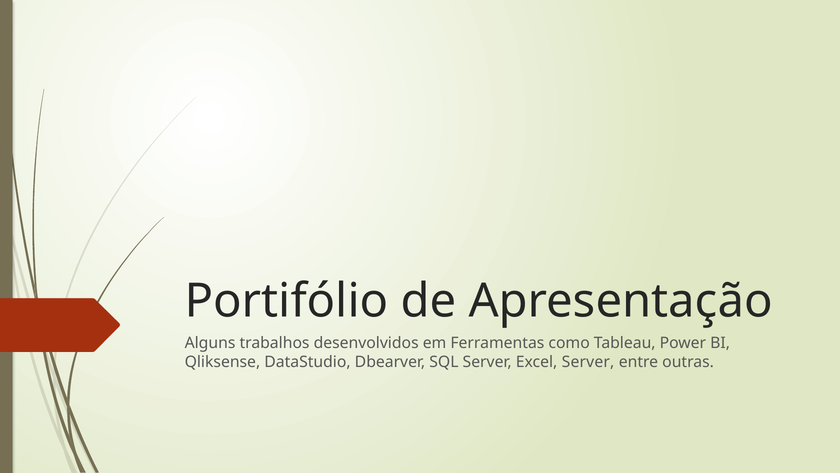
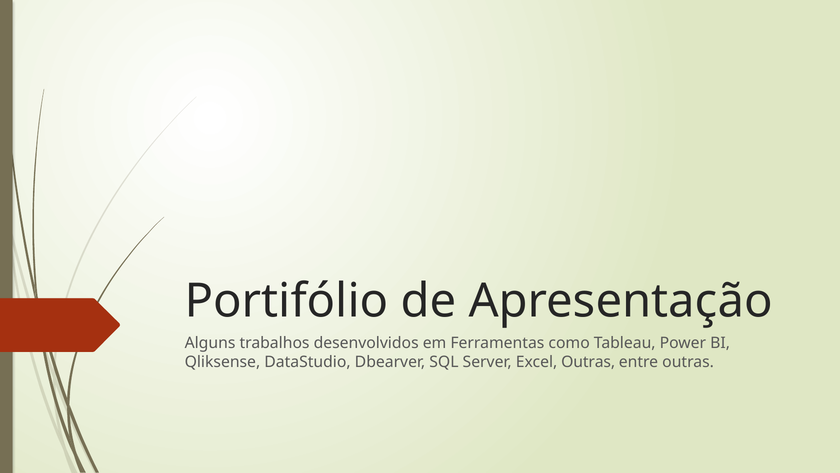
Excel Server: Server -> Outras (588, 362)
